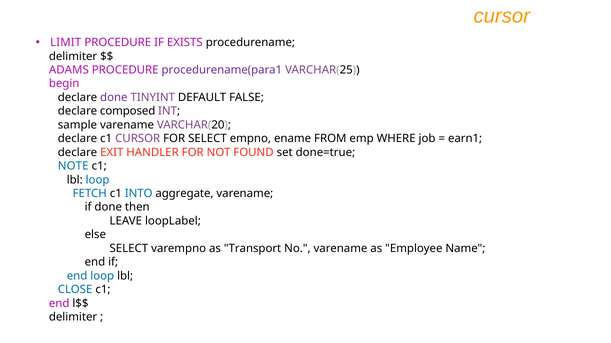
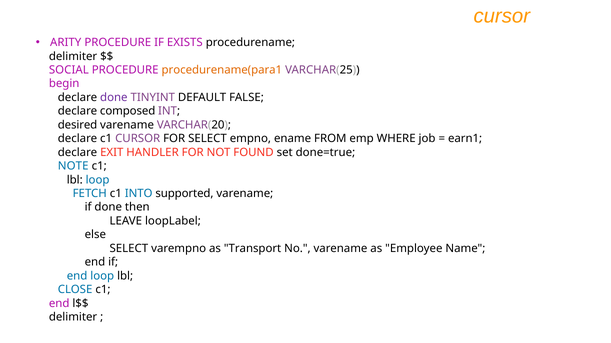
LIMIT: LIMIT -> ARITY (66, 43)
ADAMS: ADAMS -> SOCIAL (69, 70)
procedurename(para1 colour: purple -> orange (222, 70)
sample: sample -> desired (78, 125)
aggregate: aggregate -> supported (184, 194)
